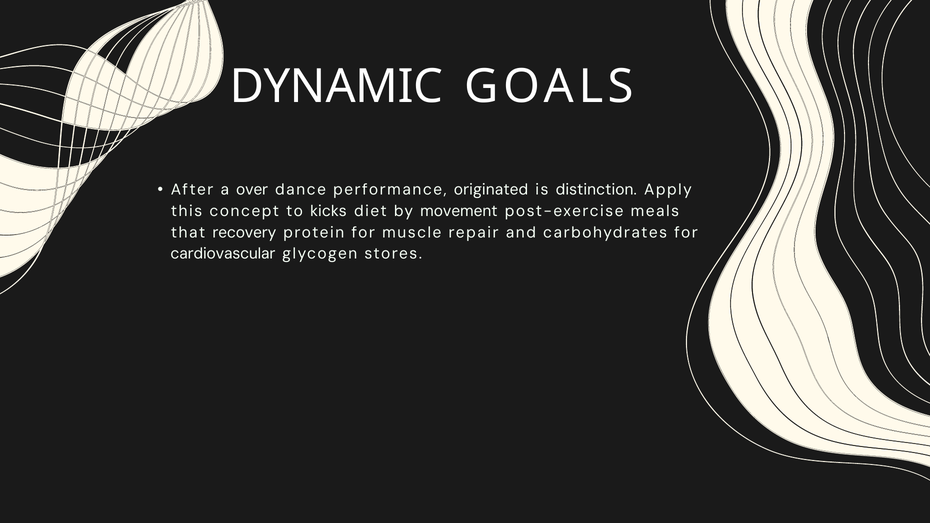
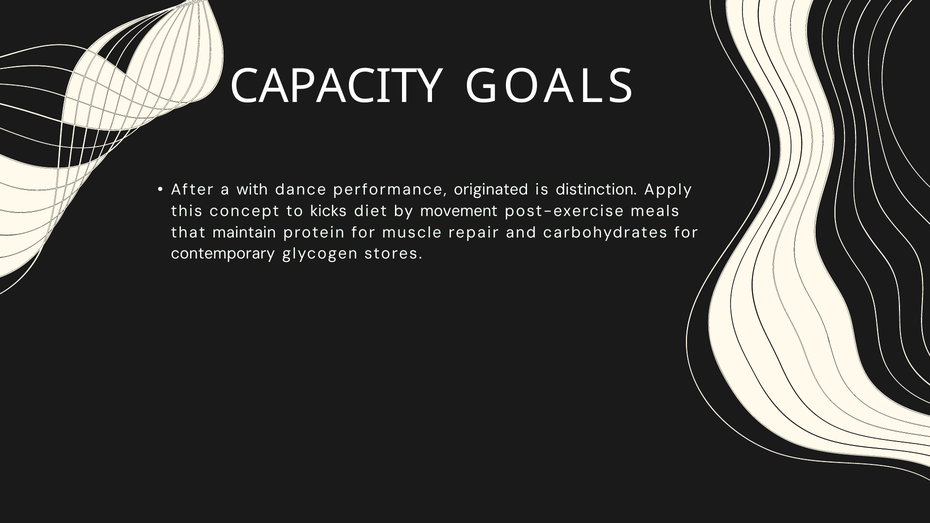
DYNAMIC: DYNAMIC -> CAPACITY (336, 87)
over: over -> with (252, 190)
recovery: recovery -> maintain (244, 233)
cardiovascular: cardiovascular -> contemporary (223, 254)
